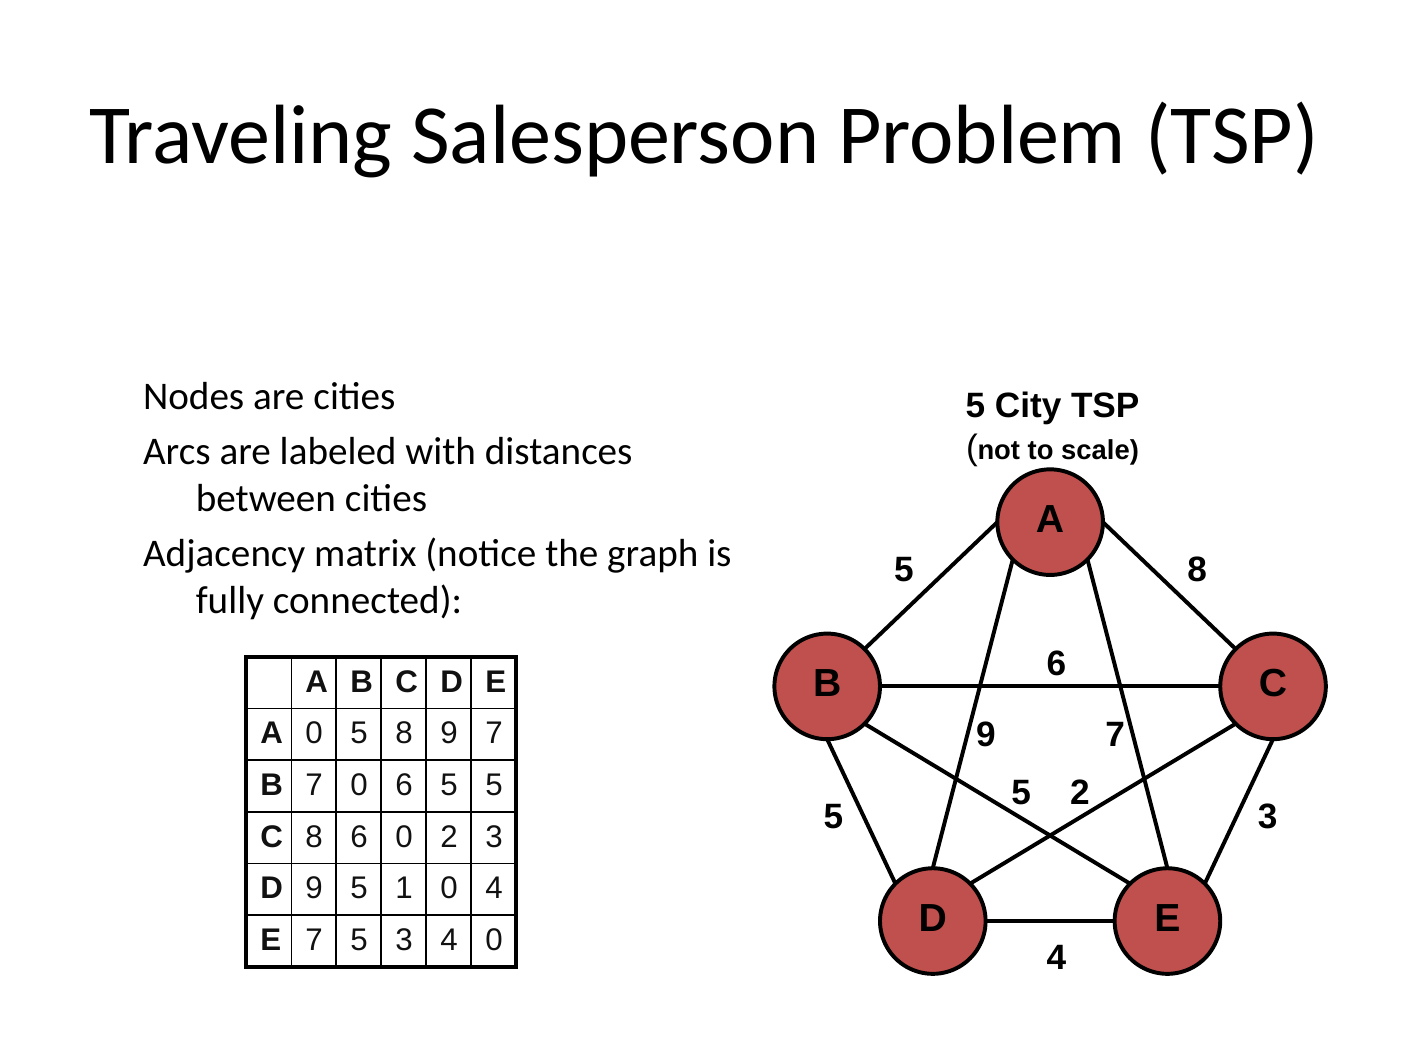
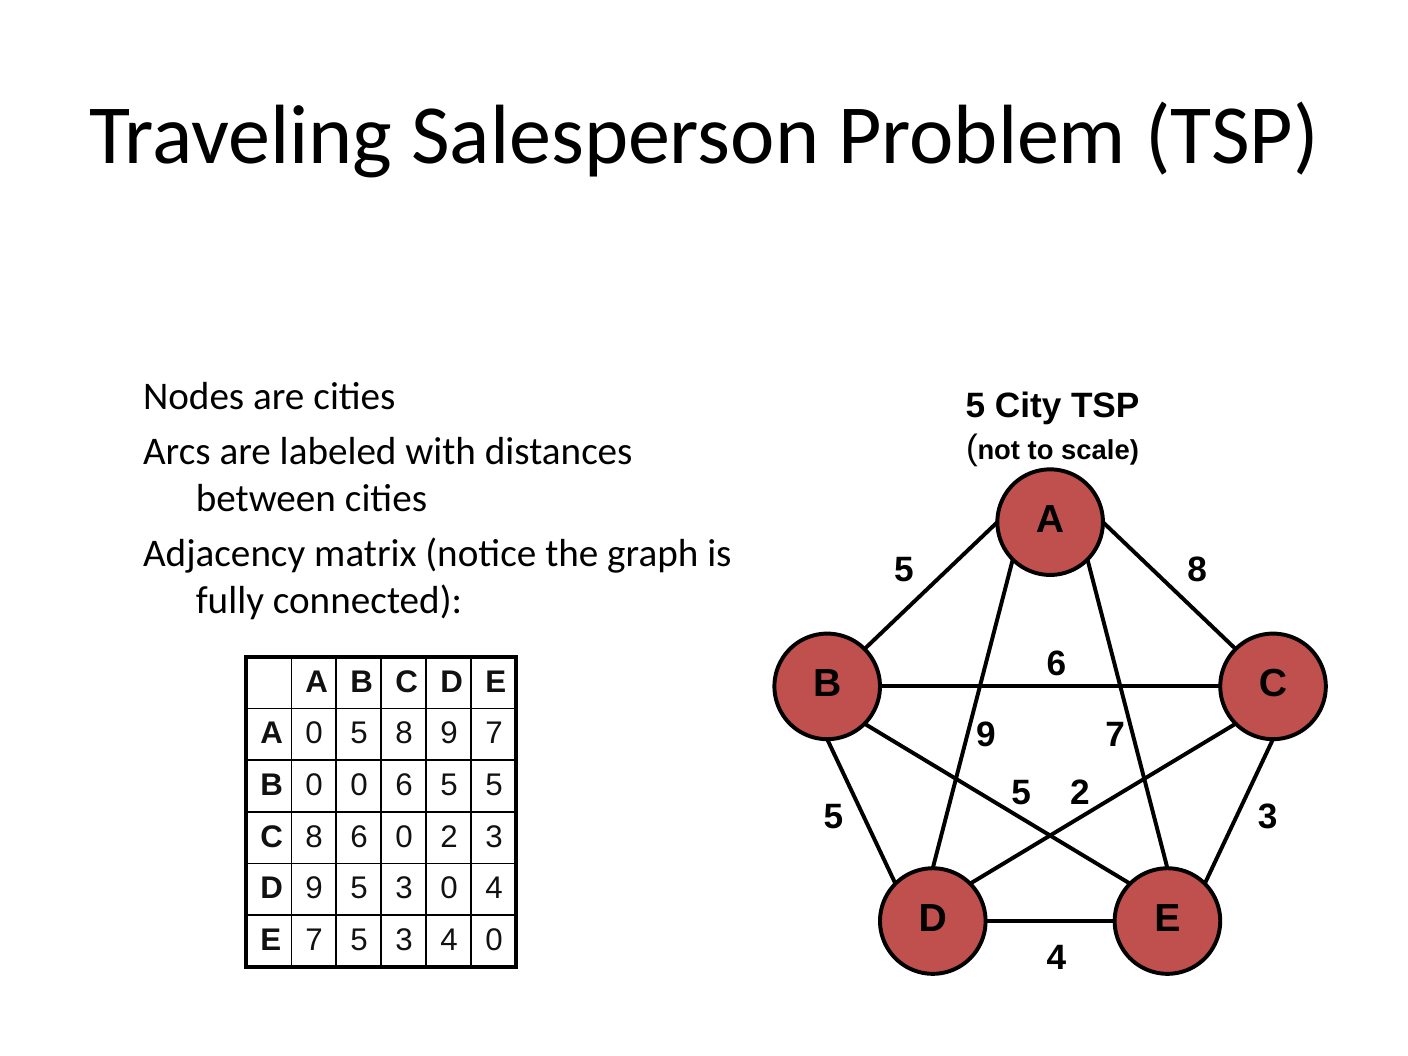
B 7: 7 -> 0 (314, 785)
9 5 1: 1 -> 3 (404, 888)
